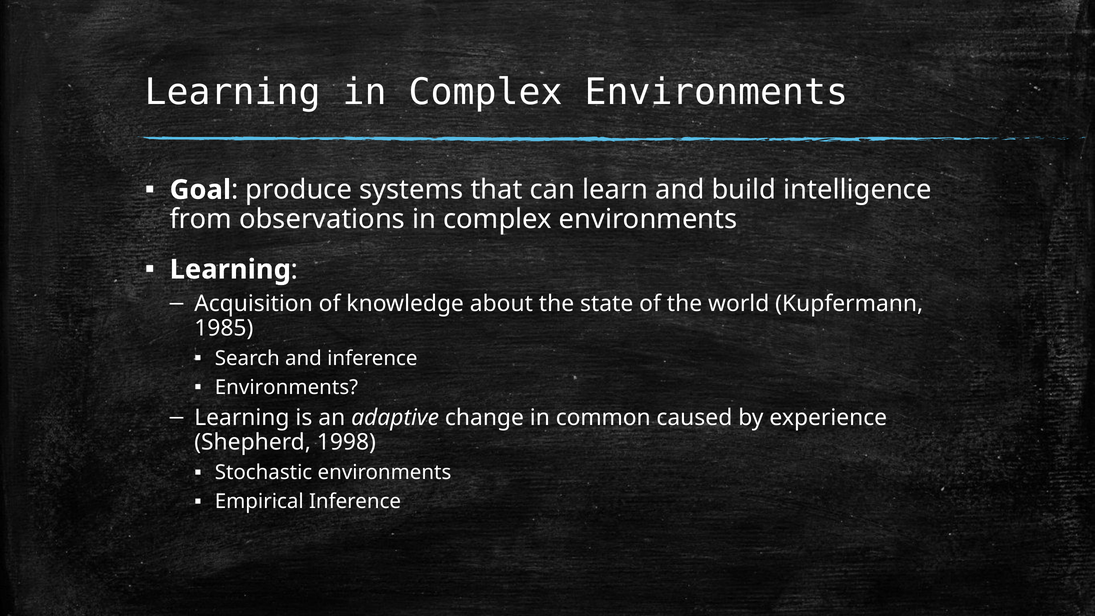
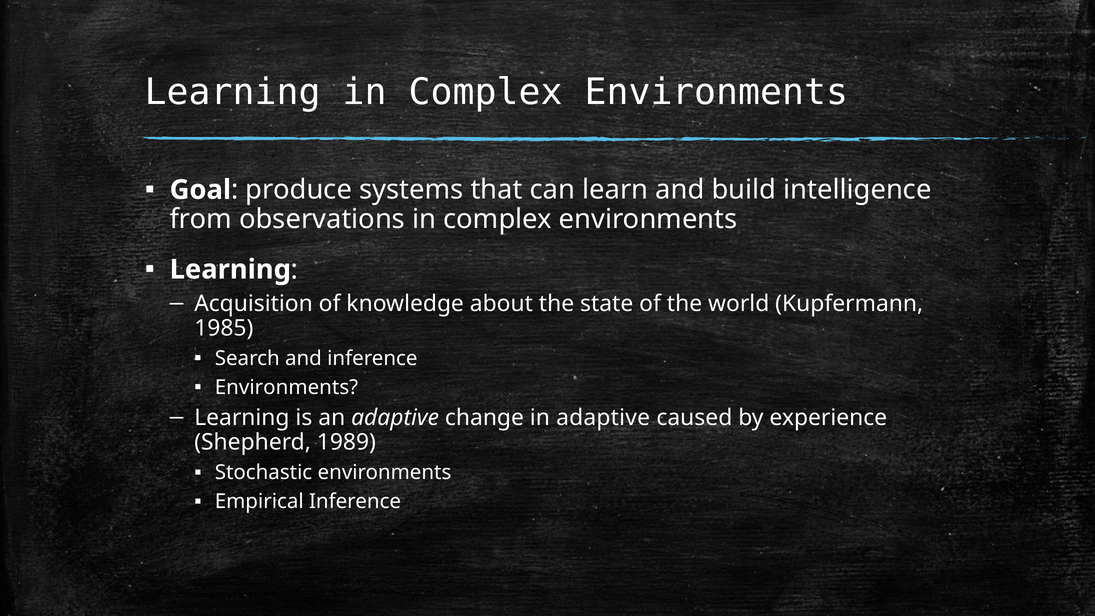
in common: common -> adaptive (603, 418)
1998: 1998 -> 1989 (346, 442)
